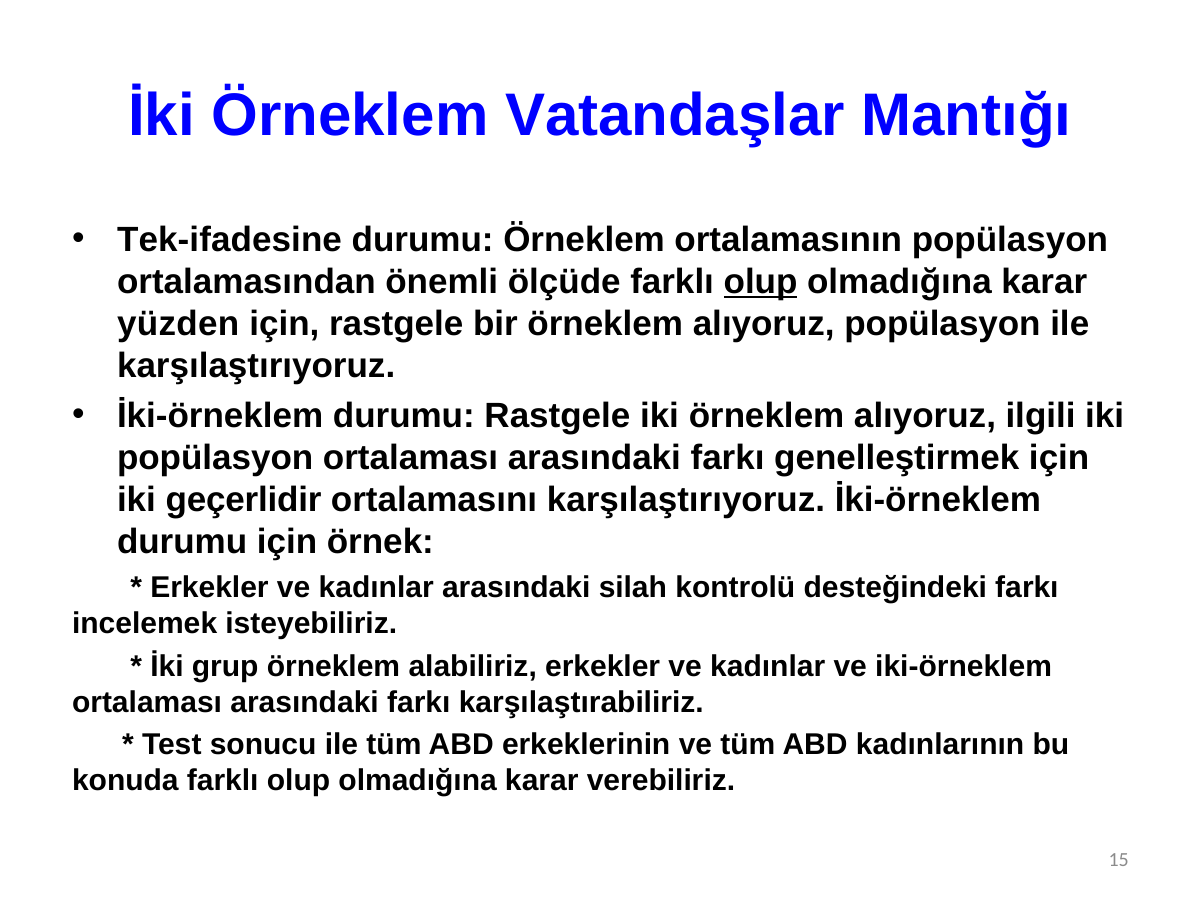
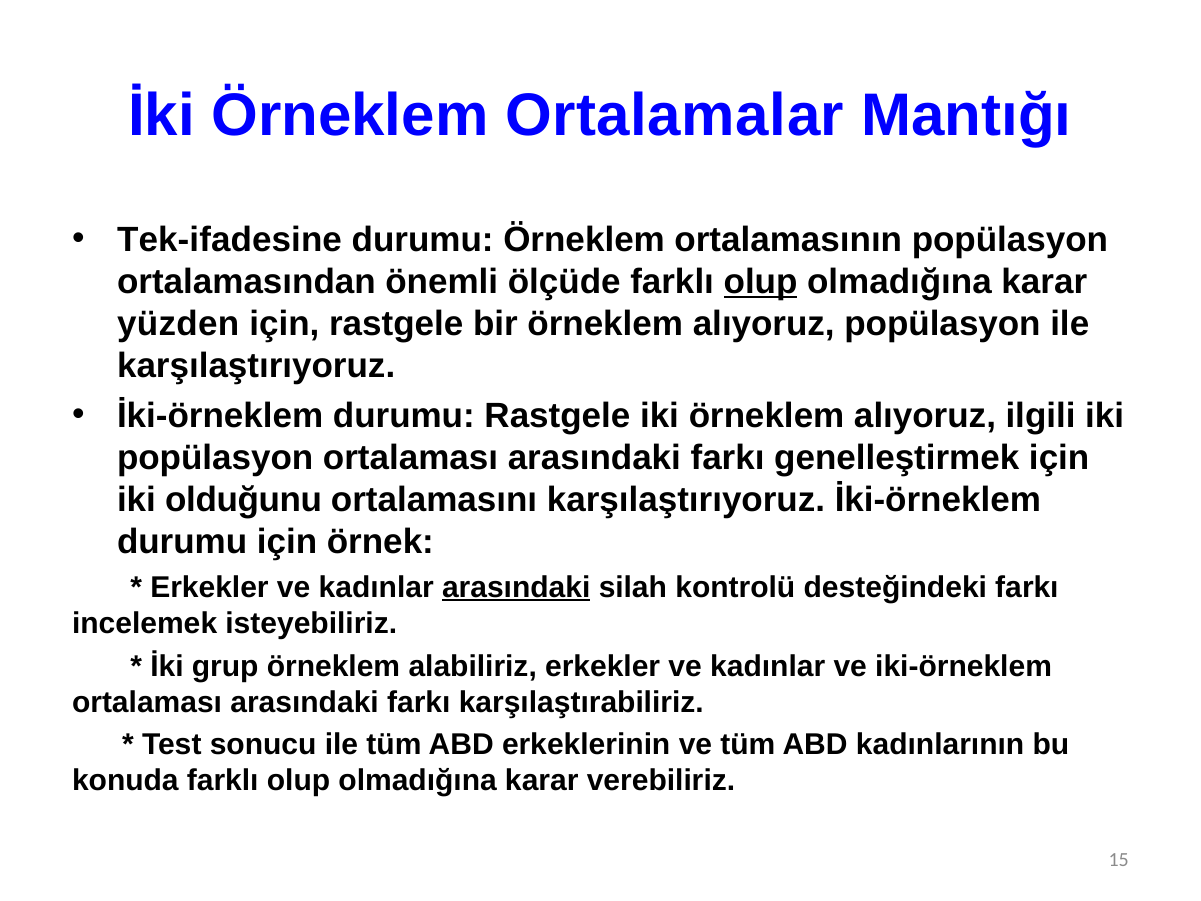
Vatandaşlar: Vatandaşlar -> Ortalamalar (675, 115)
geçerlidir: geçerlidir -> olduğunu (244, 500)
arasındaki underline: none -> present (516, 587)
